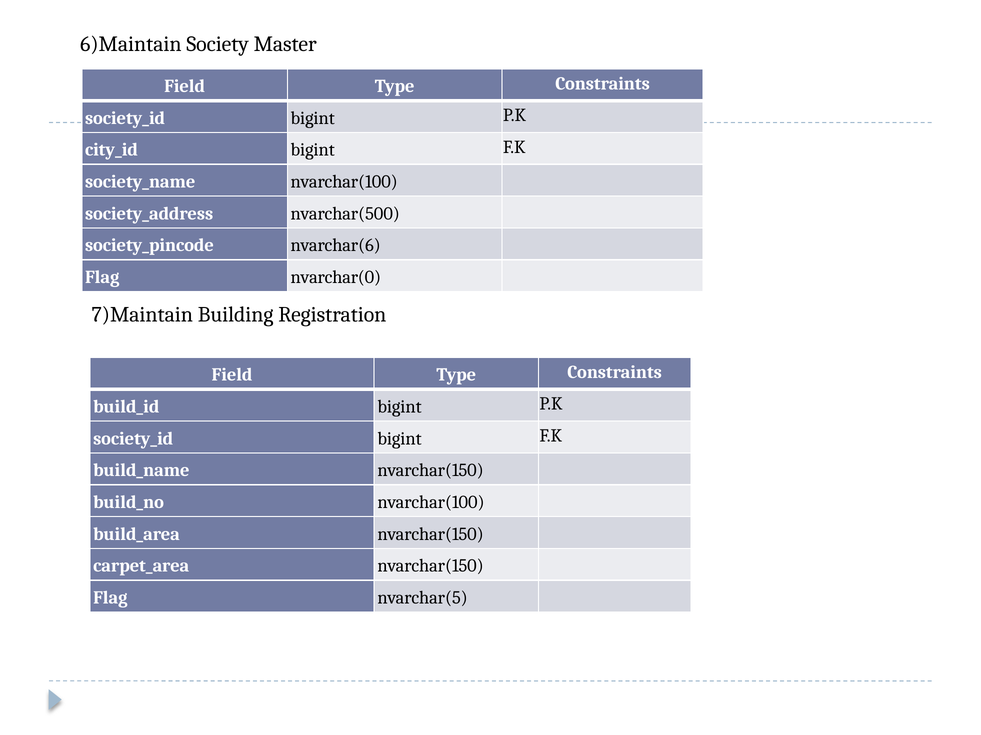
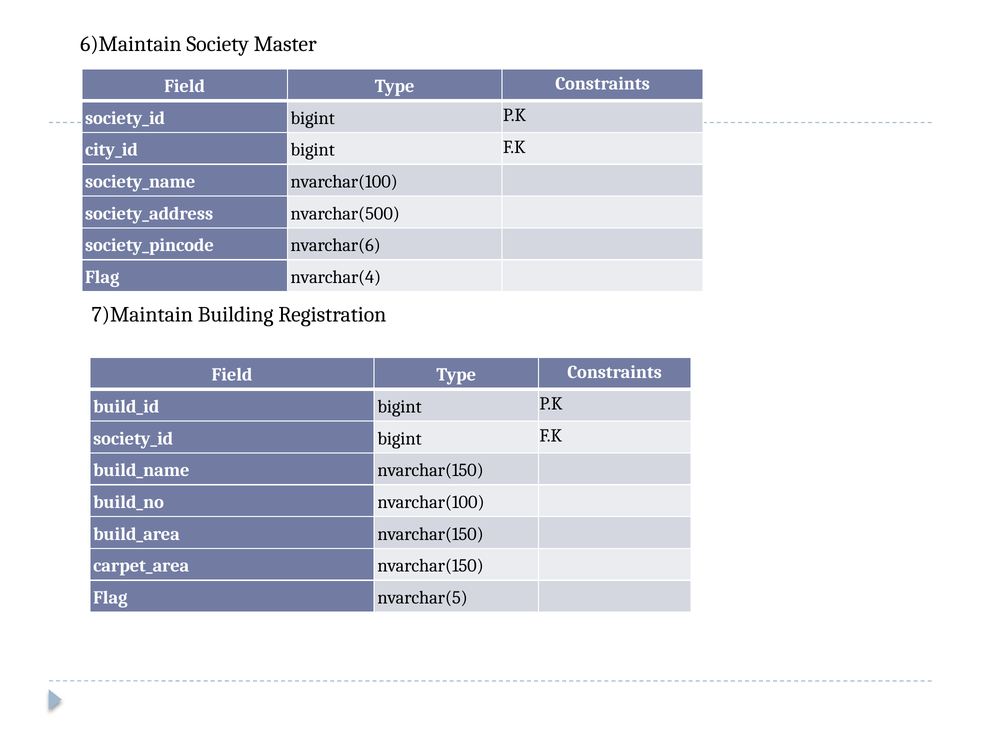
nvarchar(0: nvarchar(0 -> nvarchar(4 (336, 277)
